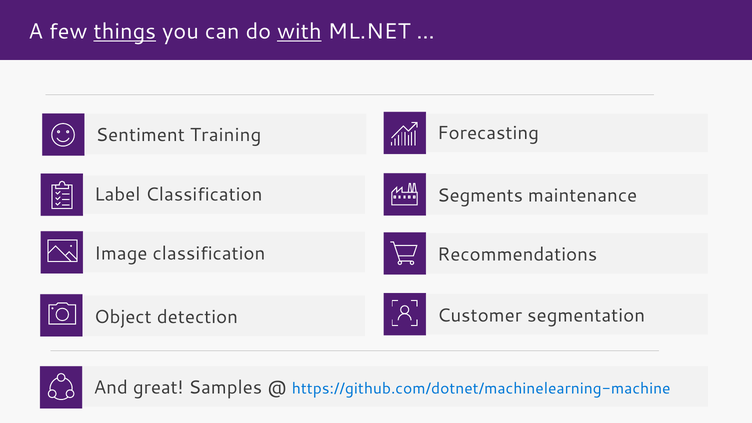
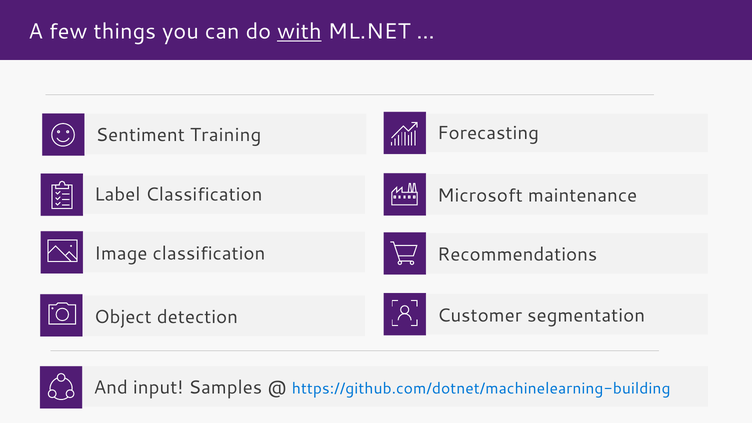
things underline: present -> none (125, 32)
Segments: Segments -> Microsoft (480, 196)
great: great -> input (158, 388)
https://github.com/dotnet/machinelearning-machine: https://github.com/dotnet/machinelearning-machine -> https://github.com/dotnet/machinelearning-building (481, 389)
